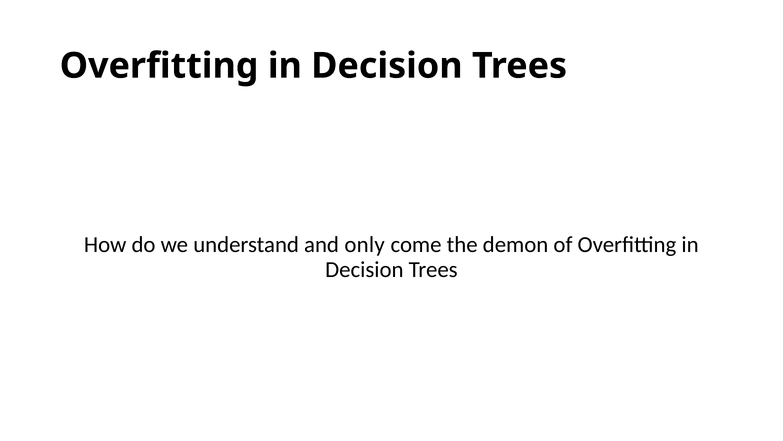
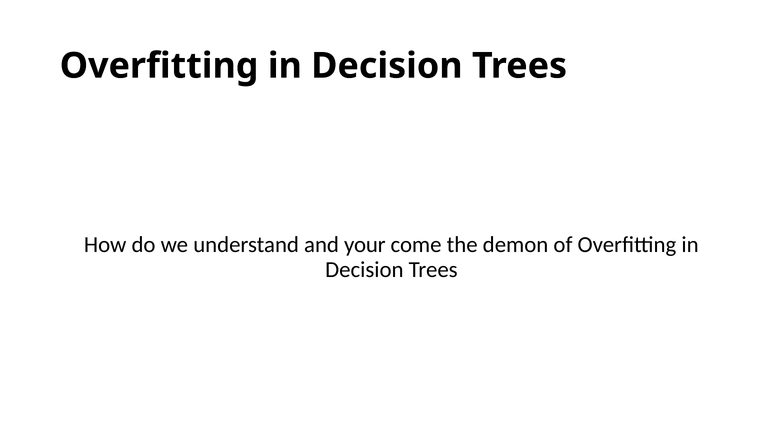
only: only -> your (365, 244)
